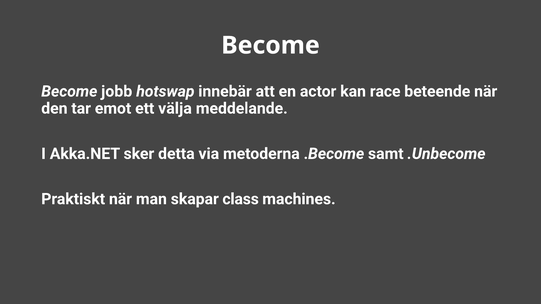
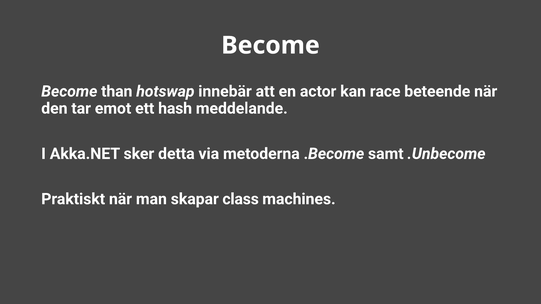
jobb: jobb -> than (117, 91)
välja: välja -> hash (175, 109)
